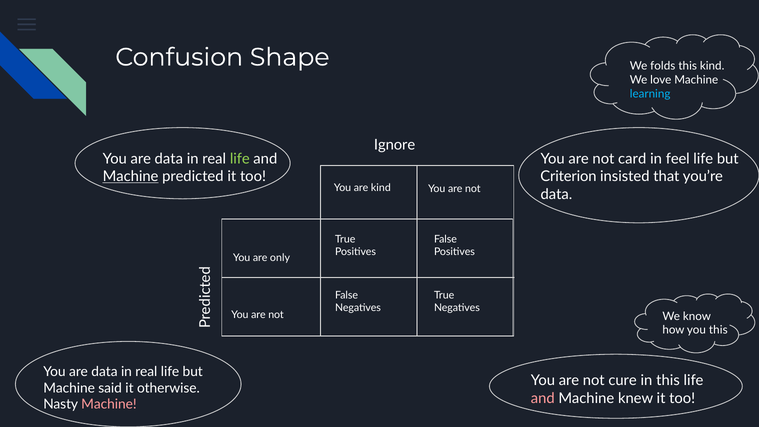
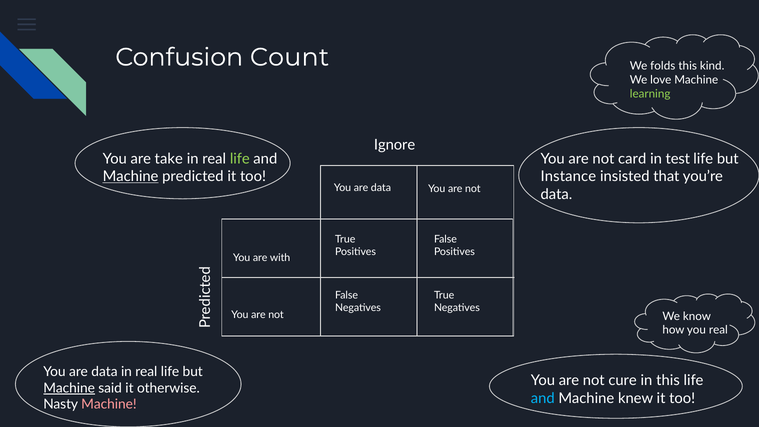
Shape: Shape -> Count (290, 57)
learning colour: light blue -> light green (650, 94)
data: data -> take (169, 159)
feel: feel -> test (678, 159)
Criterion: Criterion -> Instance (568, 176)
kind: kind -> data (381, 188)
only: only -> with (280, 258)
you this: this -> real (718, 330)
Machine underline: none -> present (69, 388)
and colour: pink -> light blue (543, 398)
